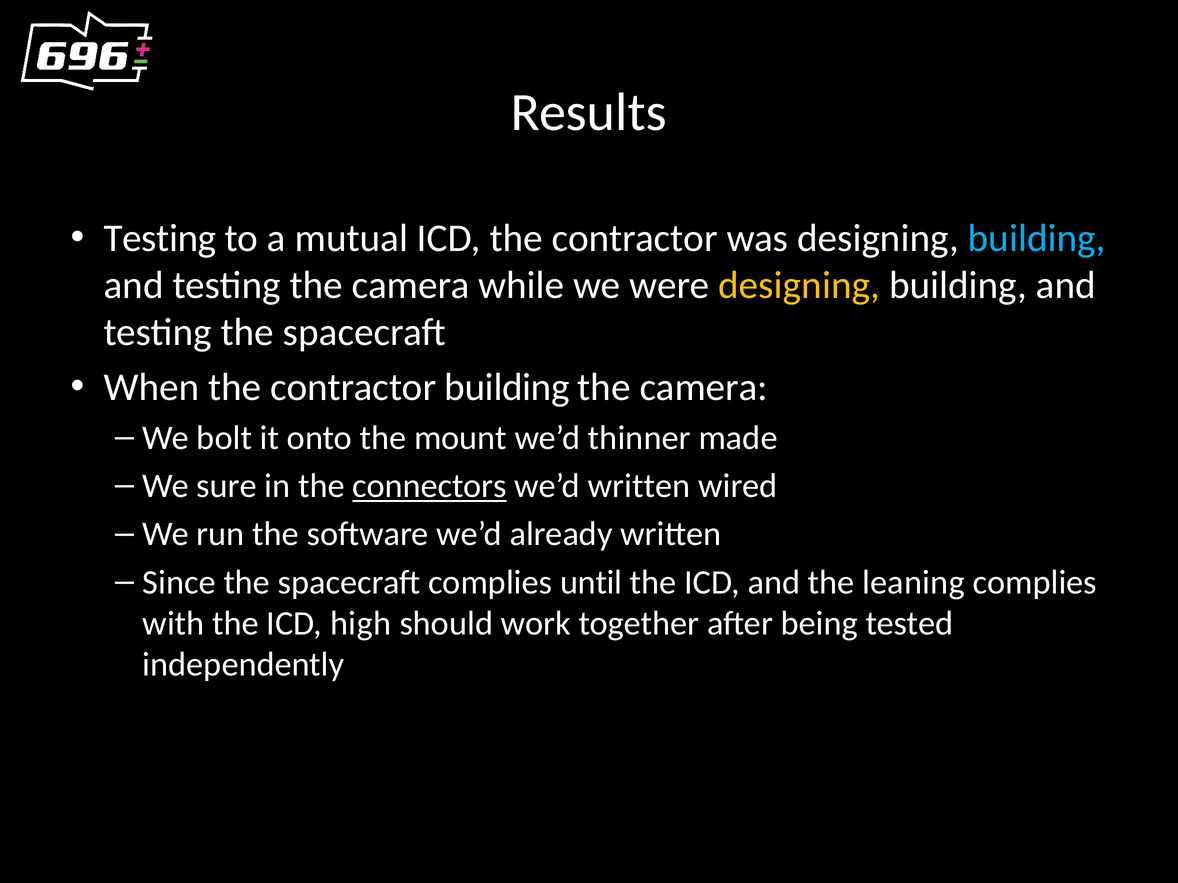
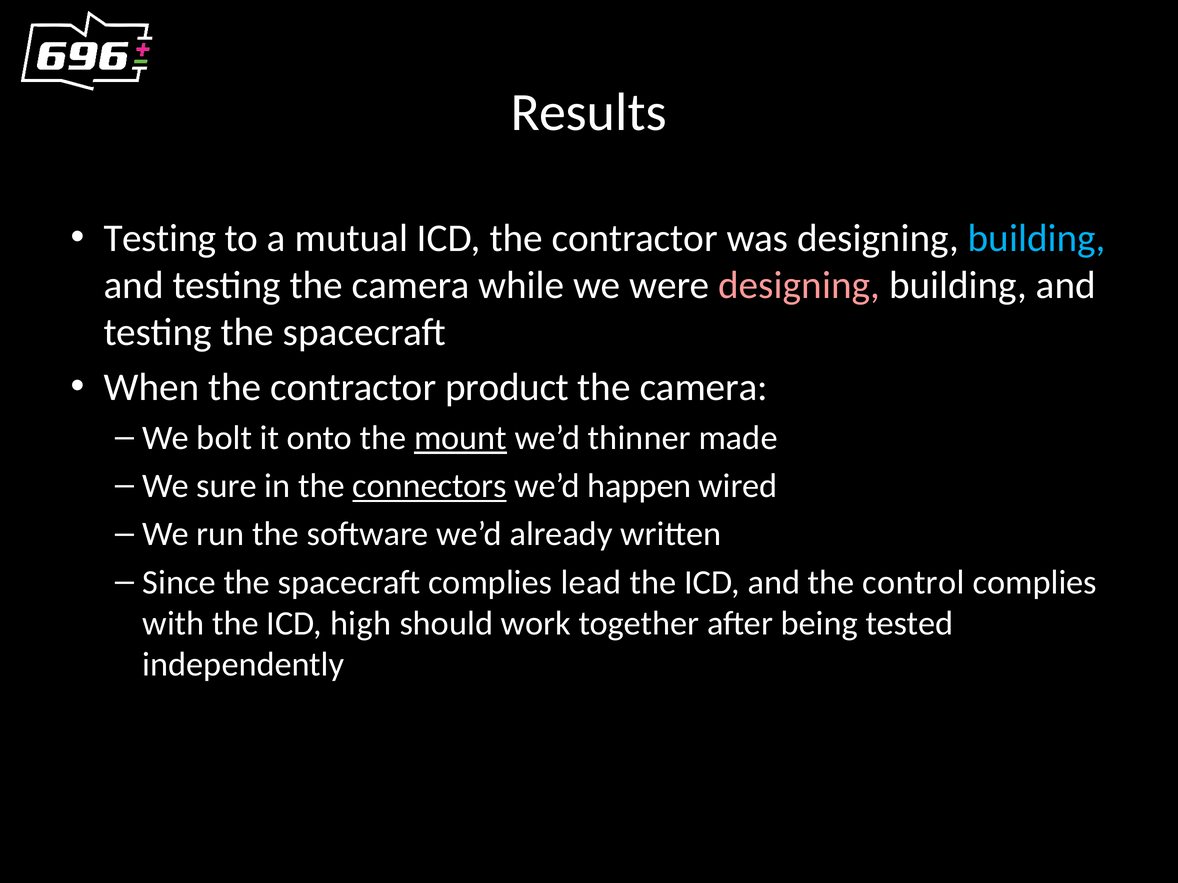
designing colour: yellow -> pink (799, 285)
contractor building: building -> product (507, 388)
mount underline: none -> present (460, 438)
we’d written: written -> happen (639, 486)
until: until -> lead (591, 583)
leaning: leaning -> control (913, 583)
